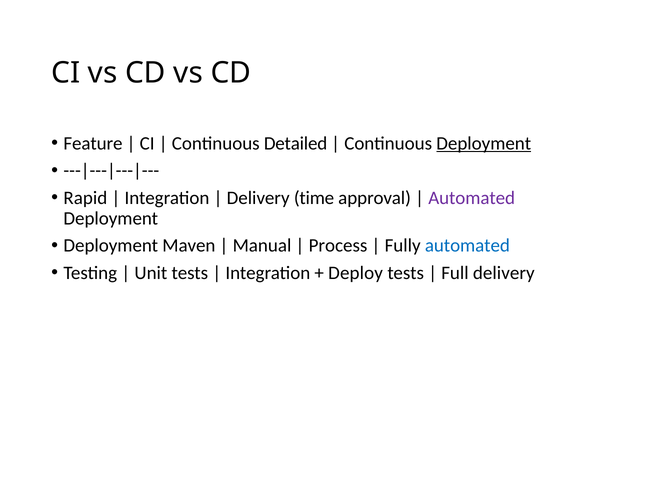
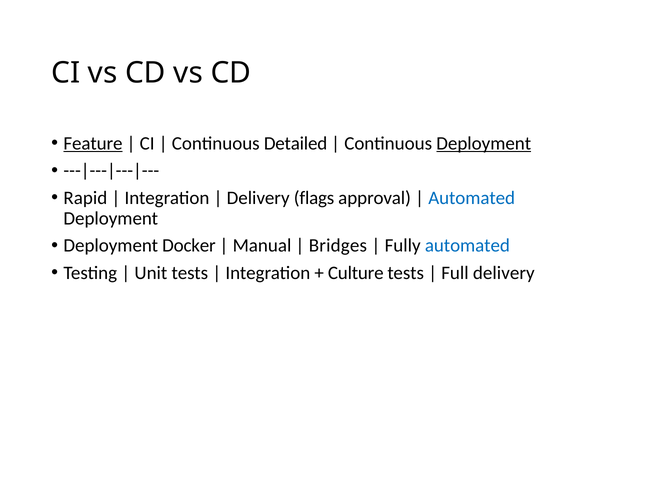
Feature underline: none -> present (93, 143)
time: time -> flags (314, 198)
Automated colour: purple -> blue (472, 198)
Maven: Maven -> Docker (189, 246)
Process: Process -> Bridges (338, 246)
Deploy: Deploy -> Culture (356, 273)
